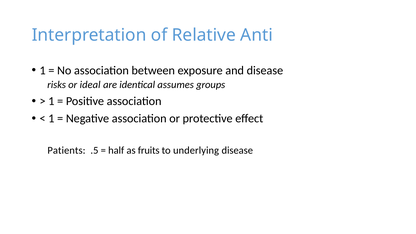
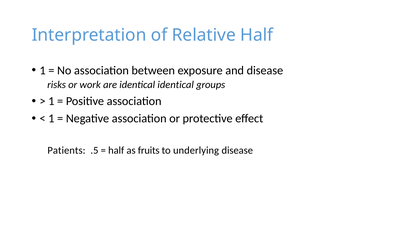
Relative Anti: Anti -> Half (257, 35)
ideal: ideal -> work (90, 85)
identical assumes: assumes -> identical (176, 85)
